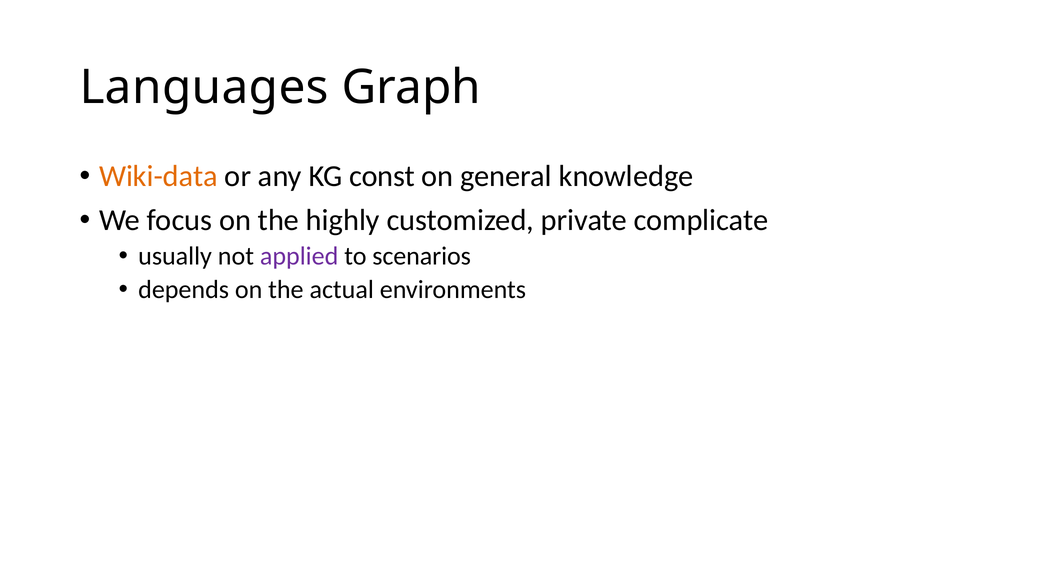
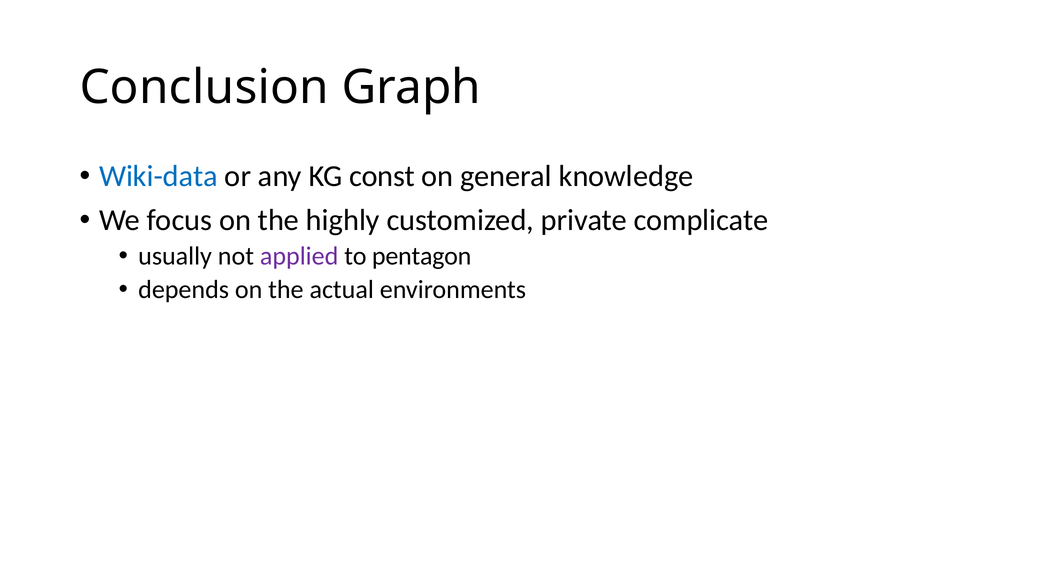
Languages: Languages -> Conclusion (204, 88)
Wiki-data colour: orange -> blue (158, 176)
scenarios: scenarios -> pentagon (422, 256)
